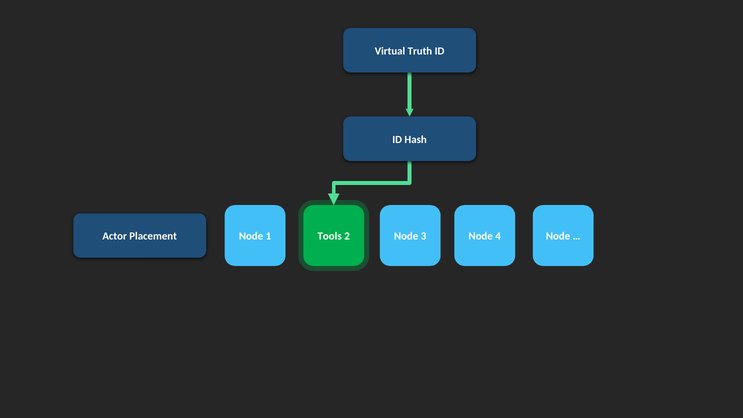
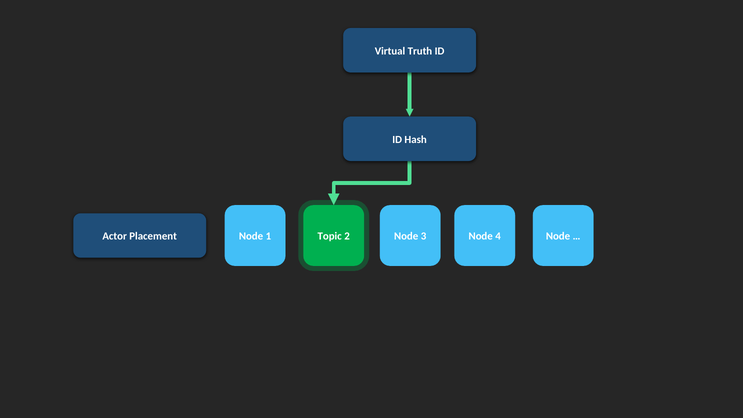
Tools: Tools -> Topic (330, 236)
